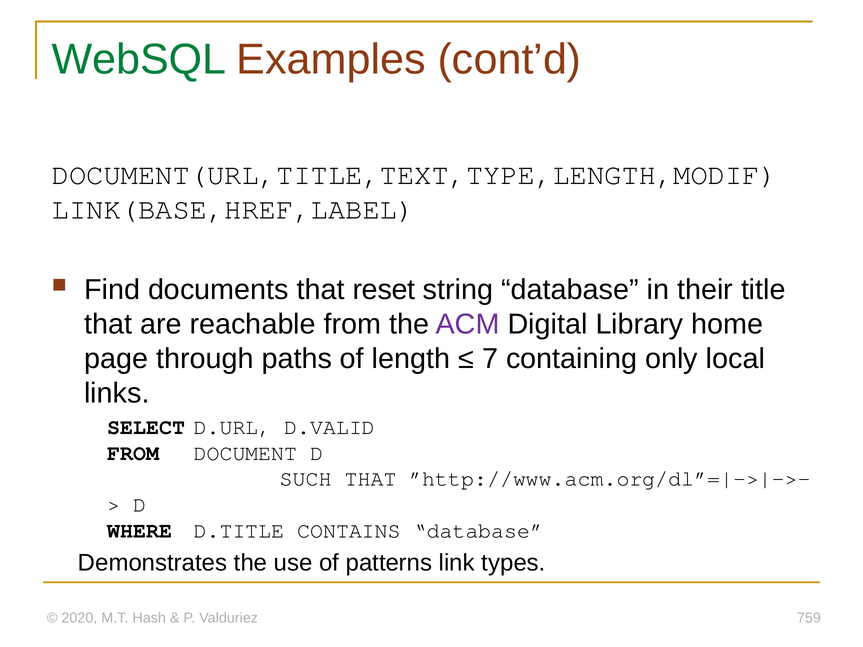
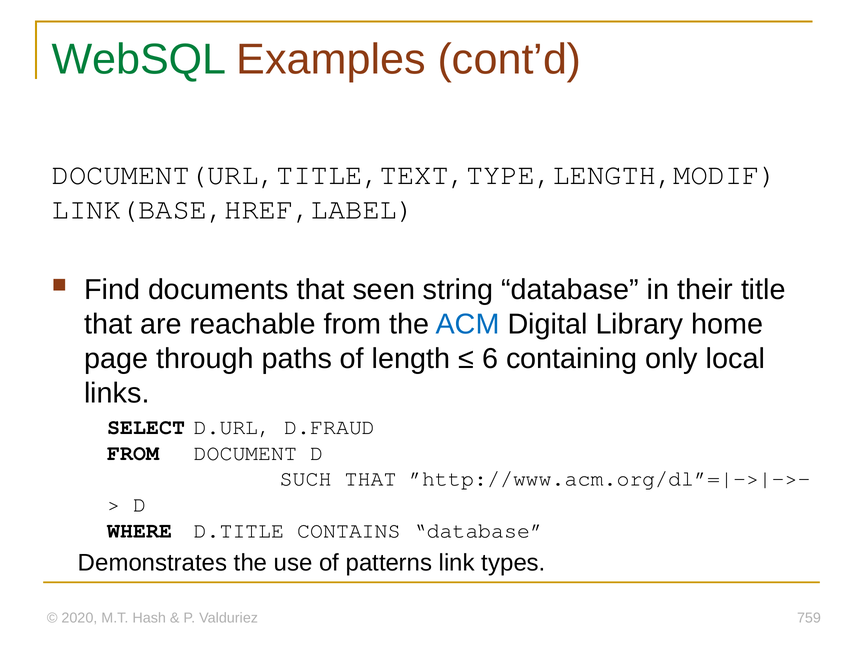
reset: reset -> seen (384, 290)
ACM colour: purple -> blue (468, 324)
7: 7 -> 6 (490, 359)
D.VALID: D.VALID -> D.FRAUD (330, 427)
